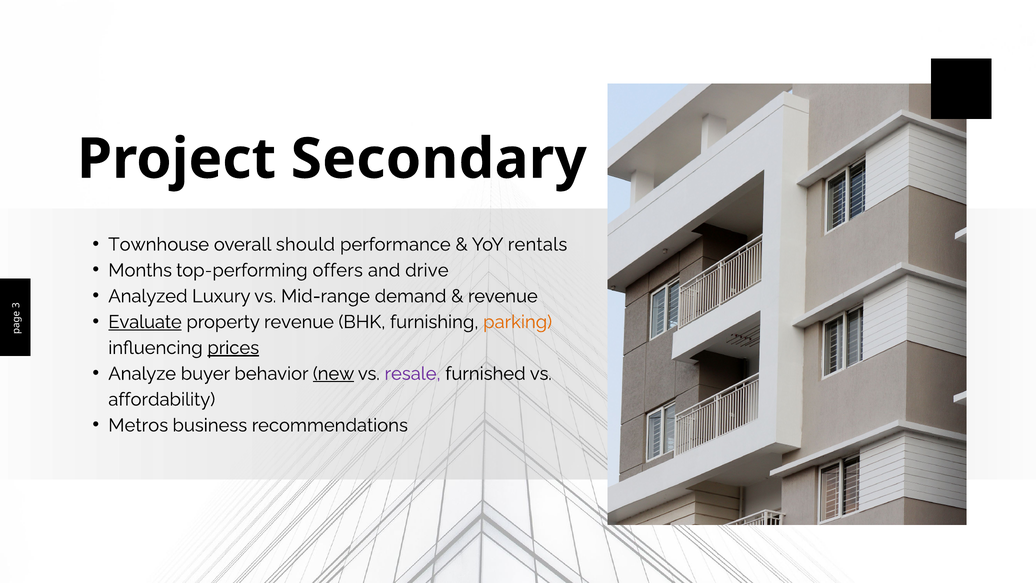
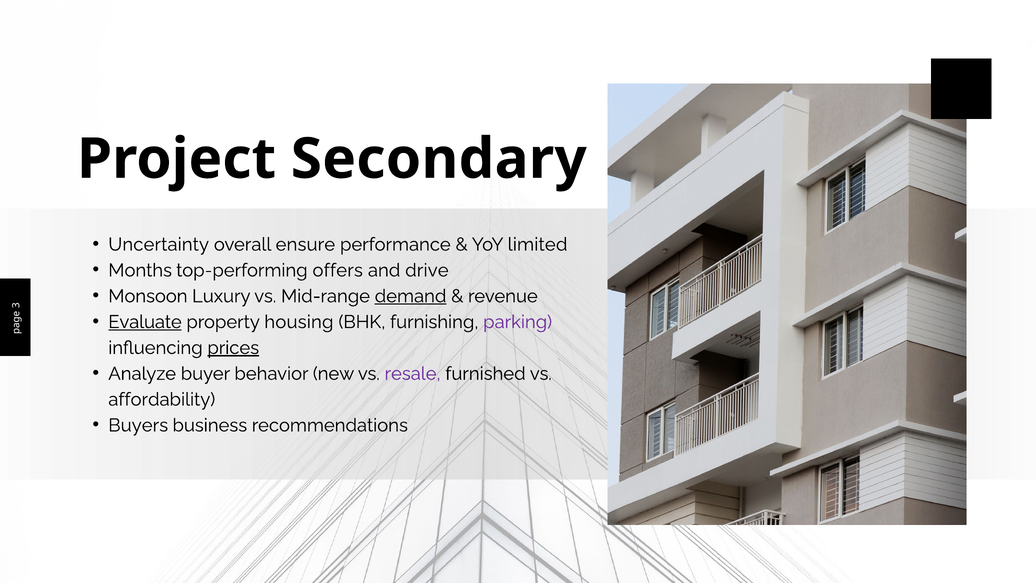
Townhouse: Townhouse -> Uncertainty (159, 244)
should: should -> ensure (305, 244)
rentals: rentals -> limited (538, 244)
Analyzed: Analyzed -> Monsoon (148, 296)
demand underline: none -> present (411, 296)
property revenue: revenue -> housing (299, 322)
parking colour: orange -> purple (518, 322)
new underline: present -> none (334, 374)
Metros: Metros -> Buyers (138, 425)
